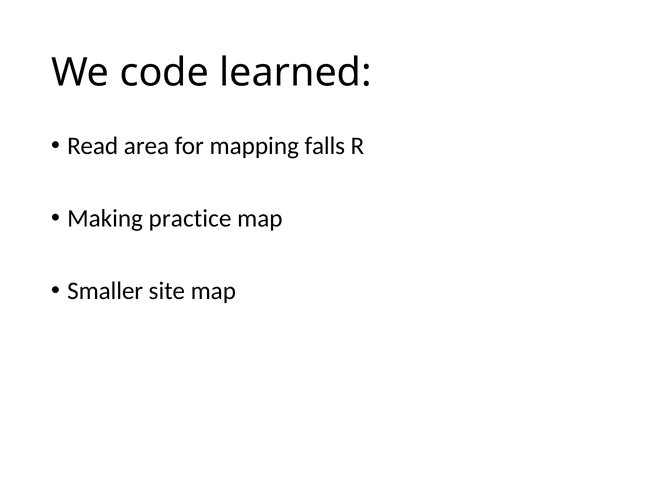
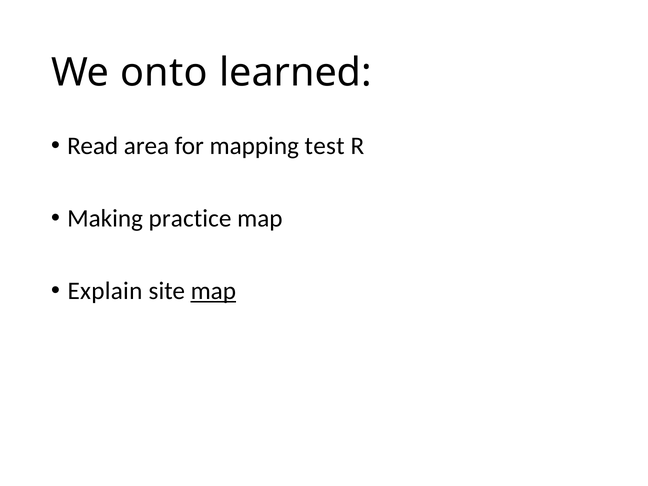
code: code -> onto (164, 73)
falls: falls -> test (325, 146)
Smaller: Smaller -> Explain (105, 291)
map underline: none -> present (213, 291)
